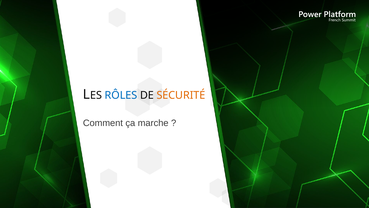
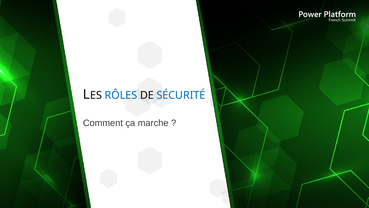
SÉCURITÉ colour: orange -> blue (181, 95)
